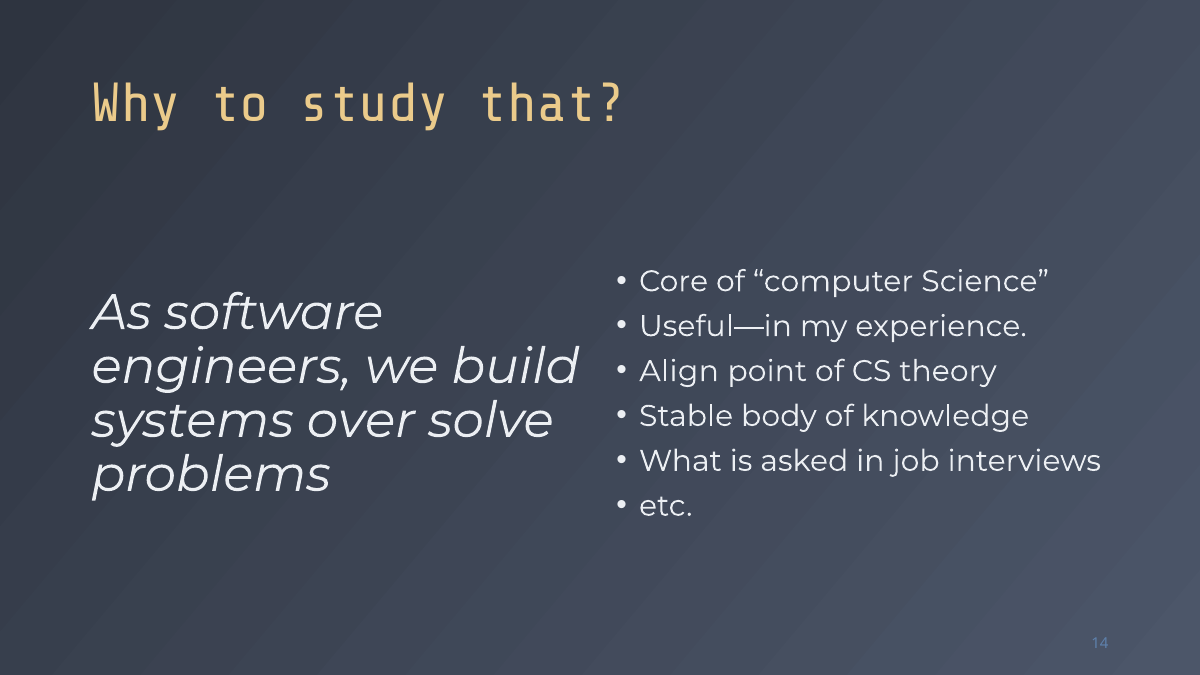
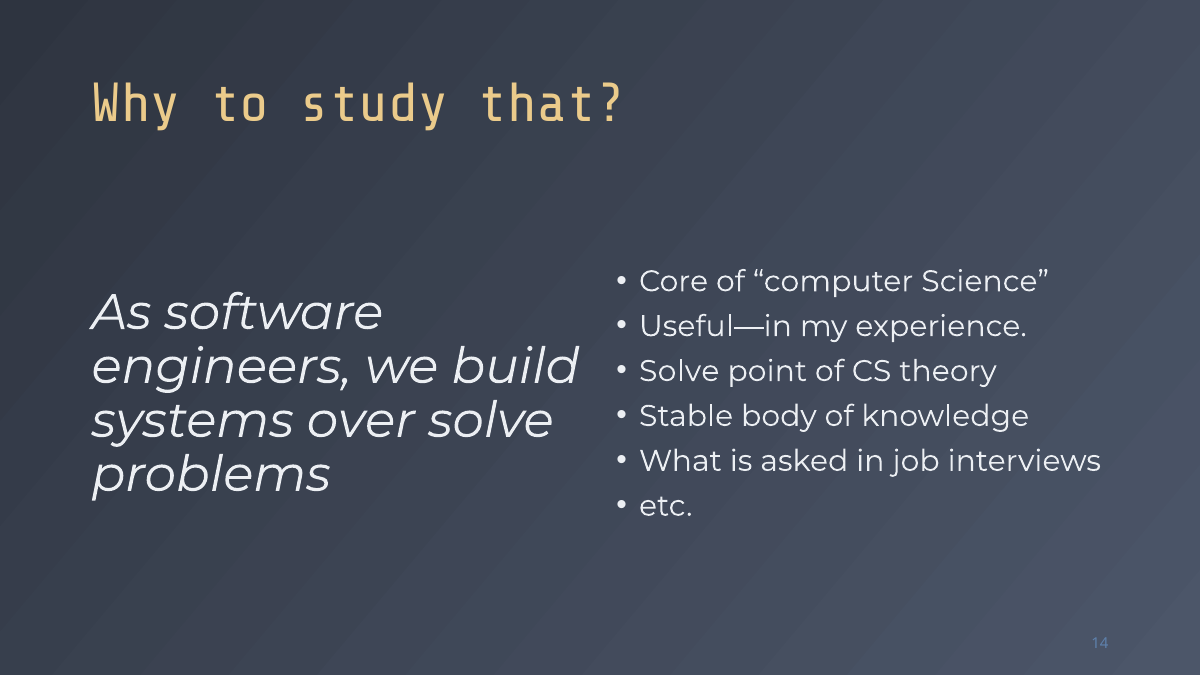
Align: Align -> Solve (679, 371)
